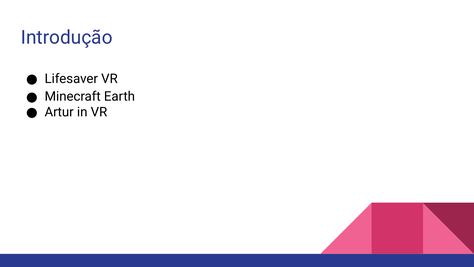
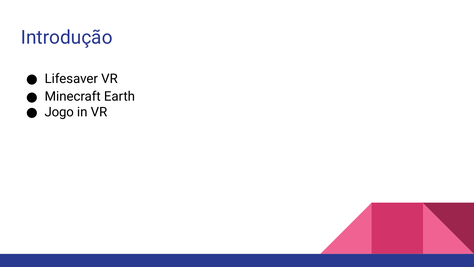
Artur: Artur -> Jogo (59, 112)
